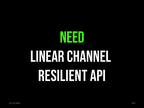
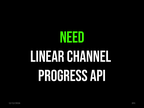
RESILIENT: RESILIENT -> PROGRESS (63, 76)
